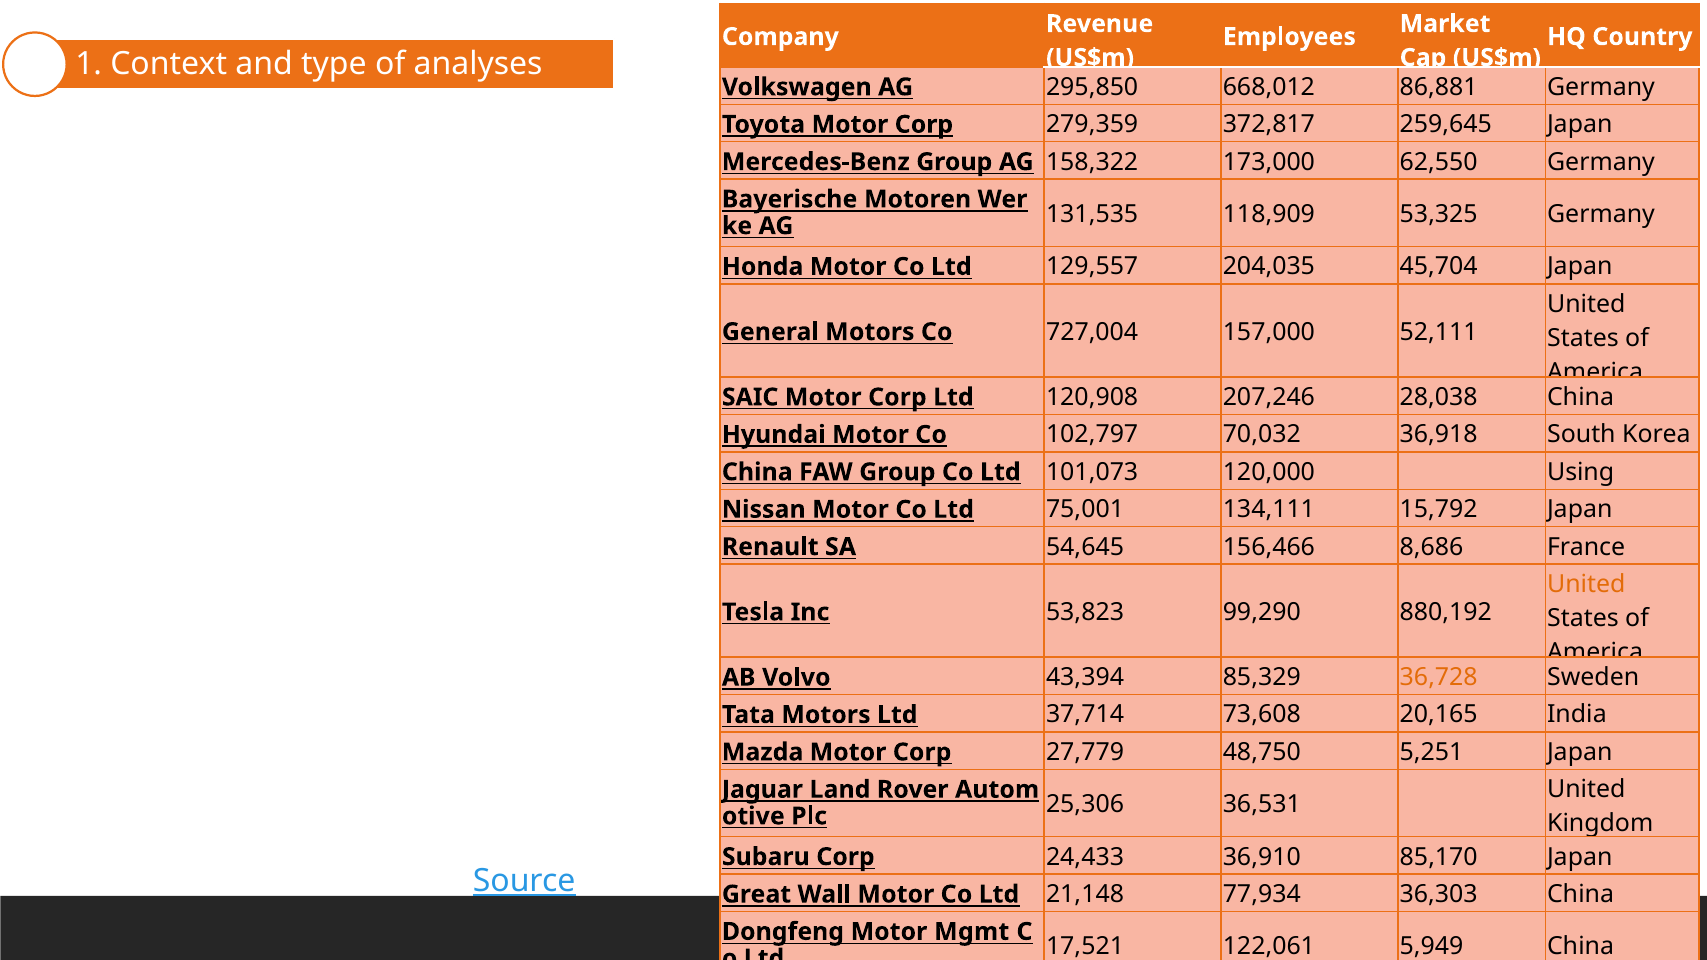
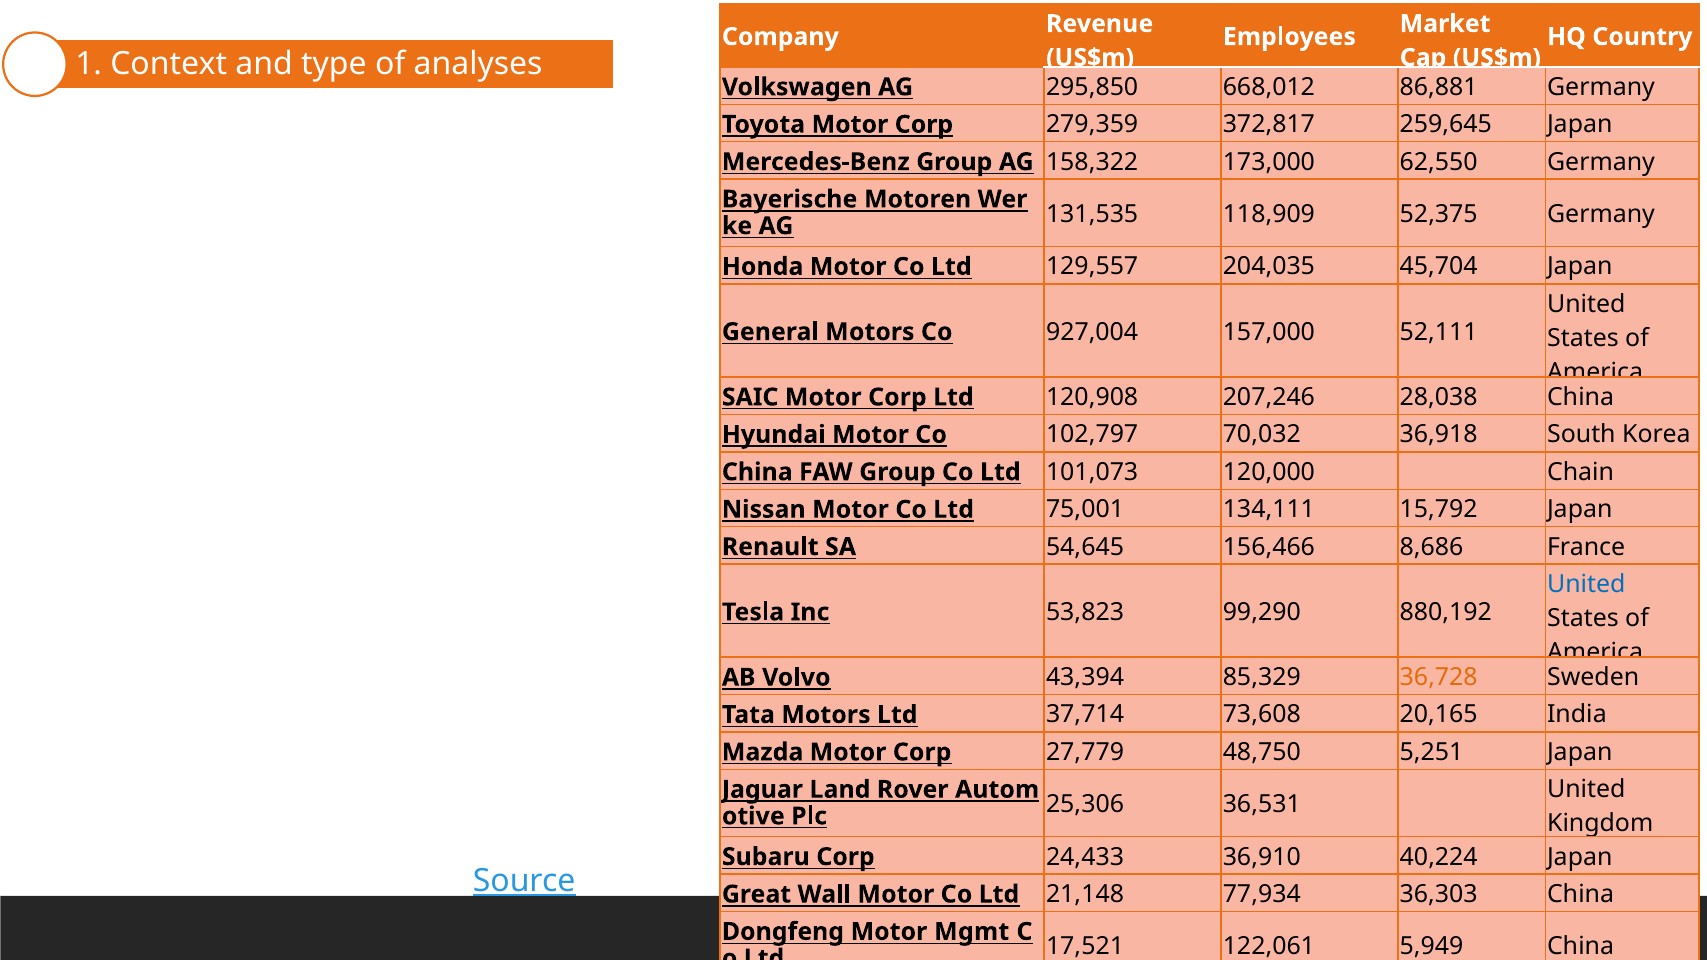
53,325: 53,325 -> 52,375 (1439, 214)
727,004: 727,004 -> 927,004 (1092, 332)
Using: Using -> Chain (1581, 472)
United colour: orange -> blue (1586, 584)
85,170: 85,170 -> 40,224 (1439, 857)
